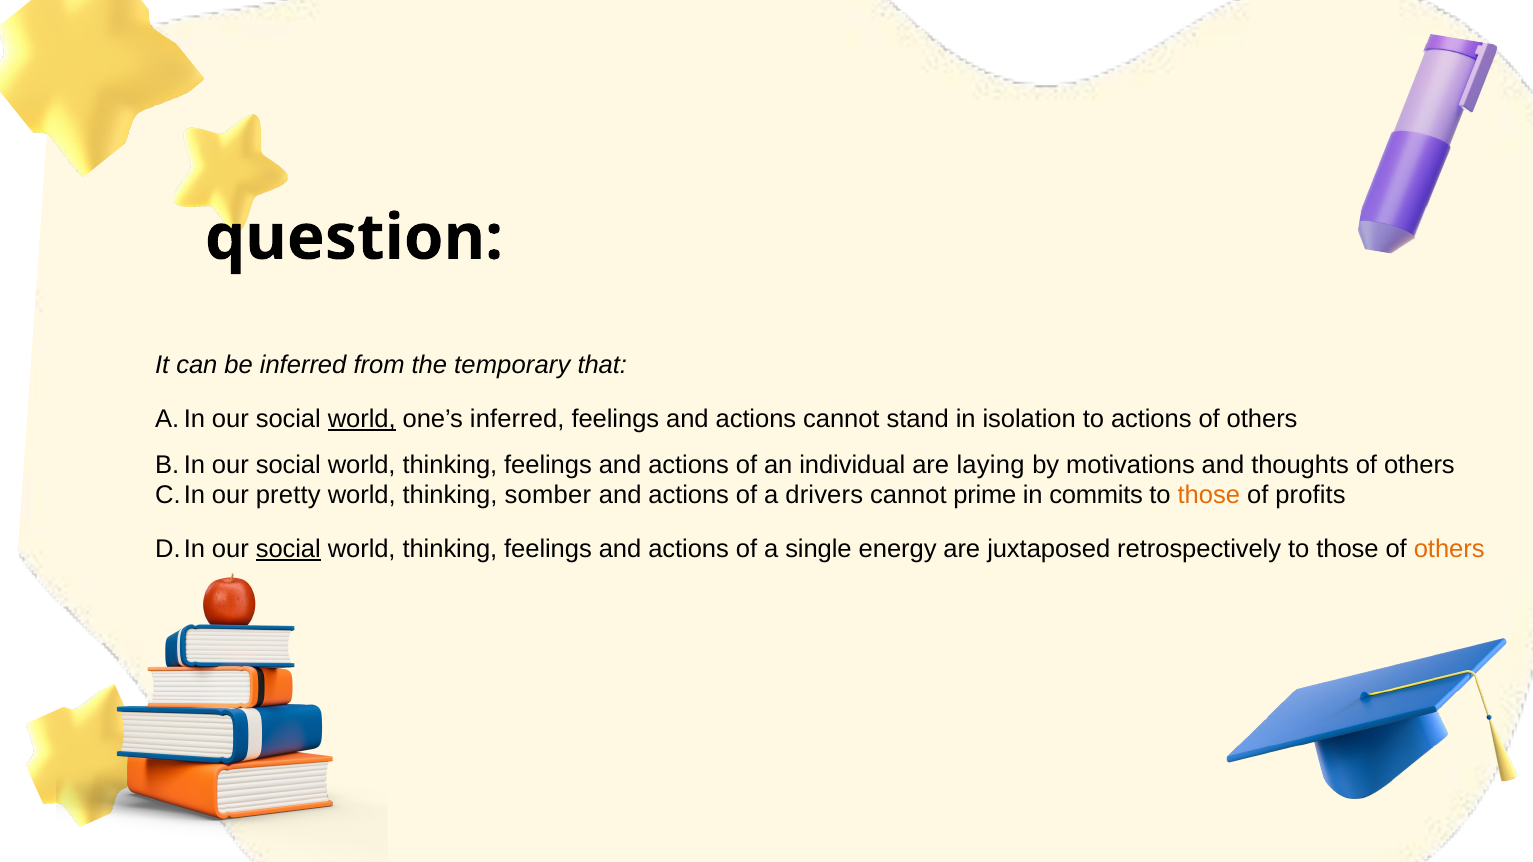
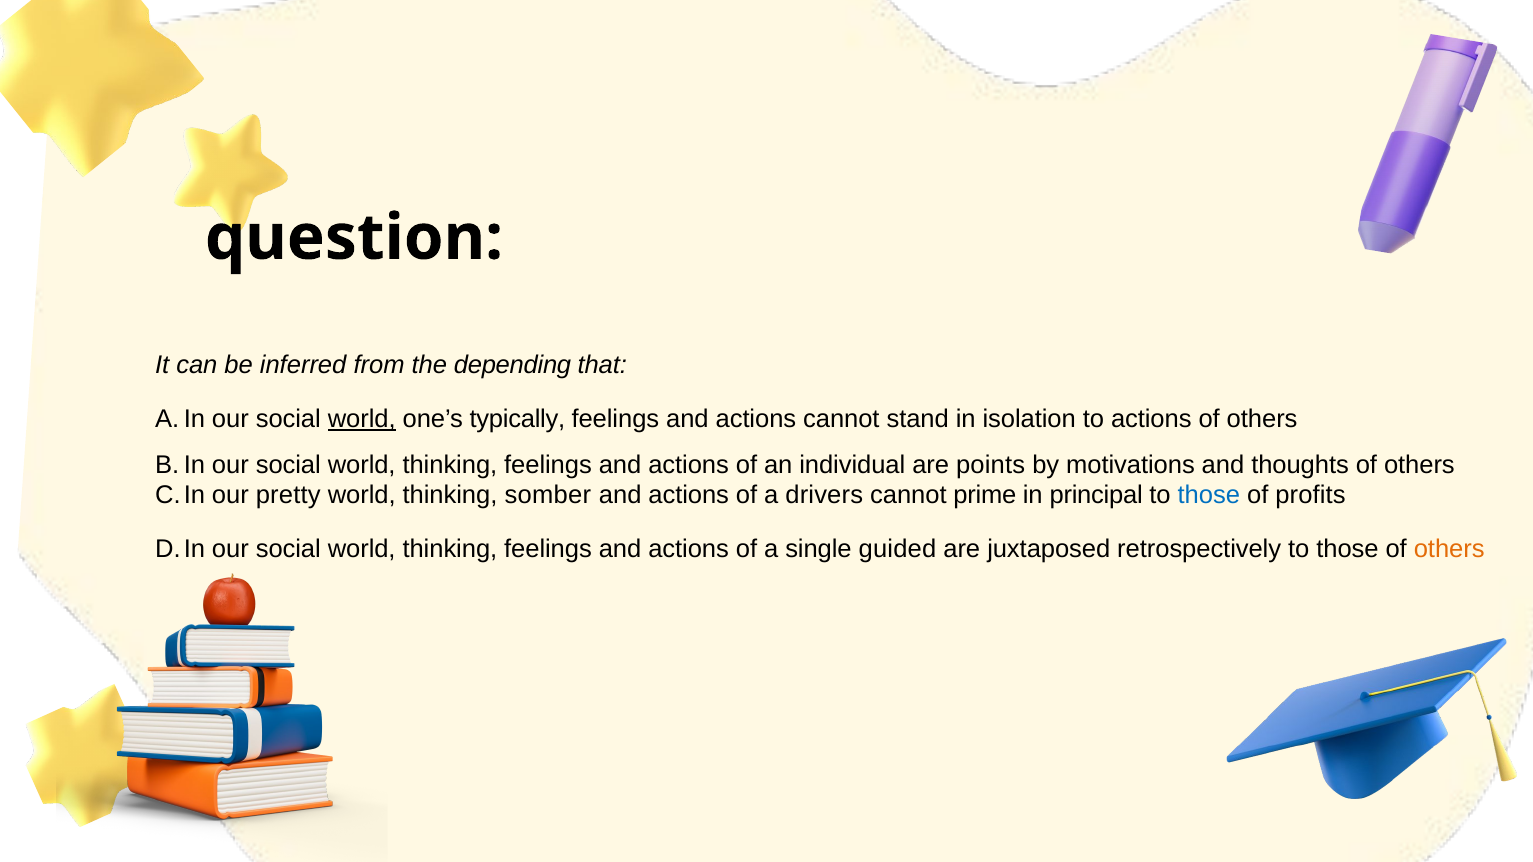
temporary: temporary -> depending (513, 366)
one’s inferred: inferred -> typically (517, 419)
laying: laying -> points (991, 465)
commits: commits -> principal (1096, 496)
those colour: orange -> blue (1209, 496)
social underline: present -> none (288, 549)
energy: energy -> guided (898, 549)
